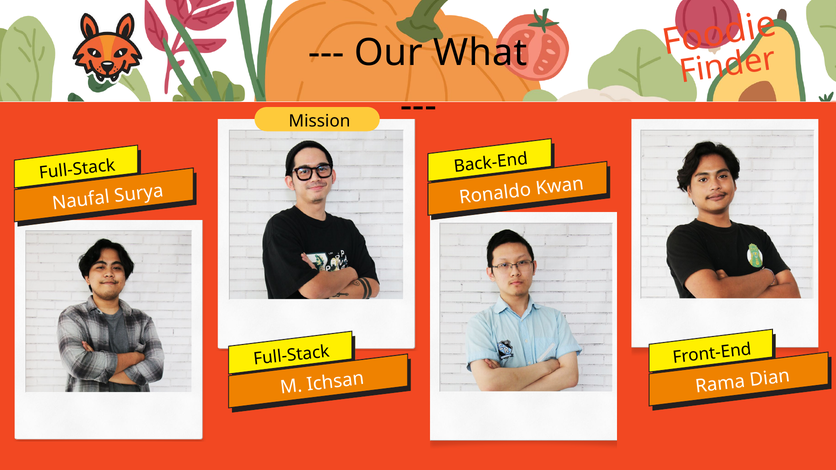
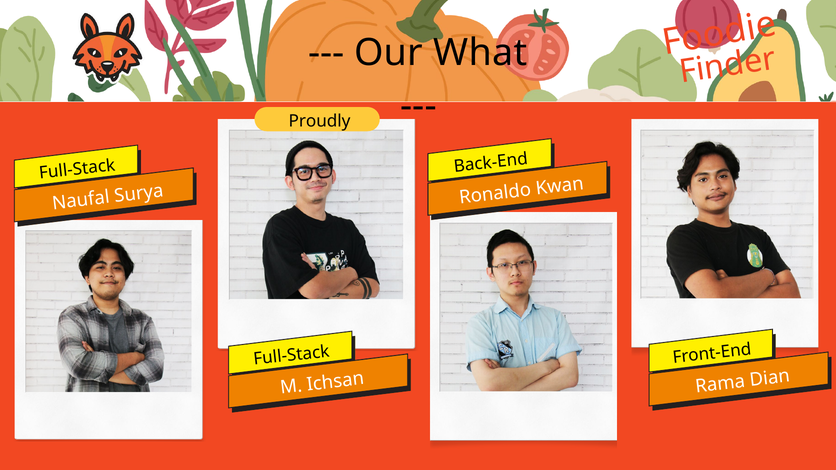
Mission: Mission -> Proudly (320, 121)
